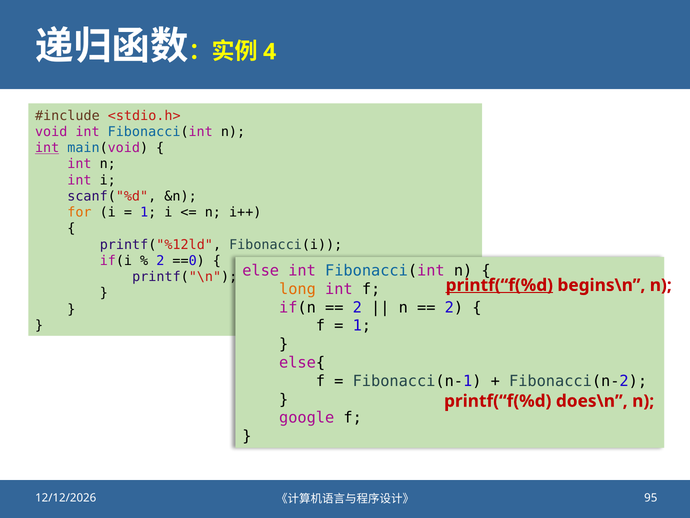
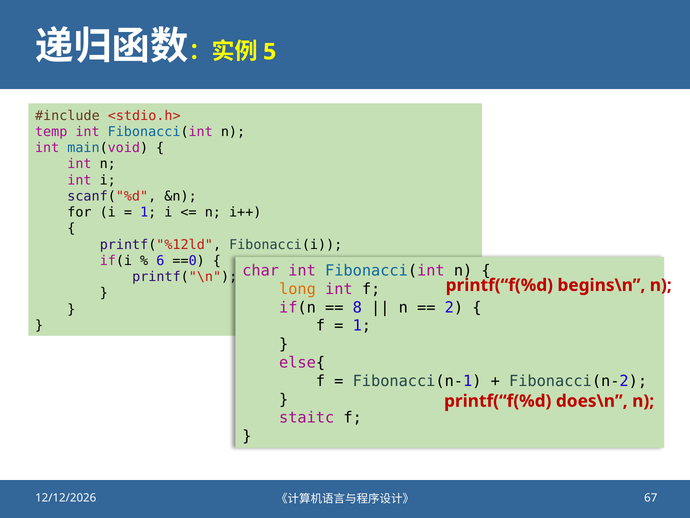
4: 4 -> 5 (270, 52)
void: void -> temp (51, 132)
int underline: present -> none (47, 148)
for colour: orange -> black (79, 212)
2: 2 -> 6 (160, 261)
else: else -> char (261, 270)
printf(“f(%d underline: present -> none (499, 285)
2: 2 -> 8 (357, 307)
google: google -> staitc (307, 418)
95: 95 -> 67 (651, 498)
